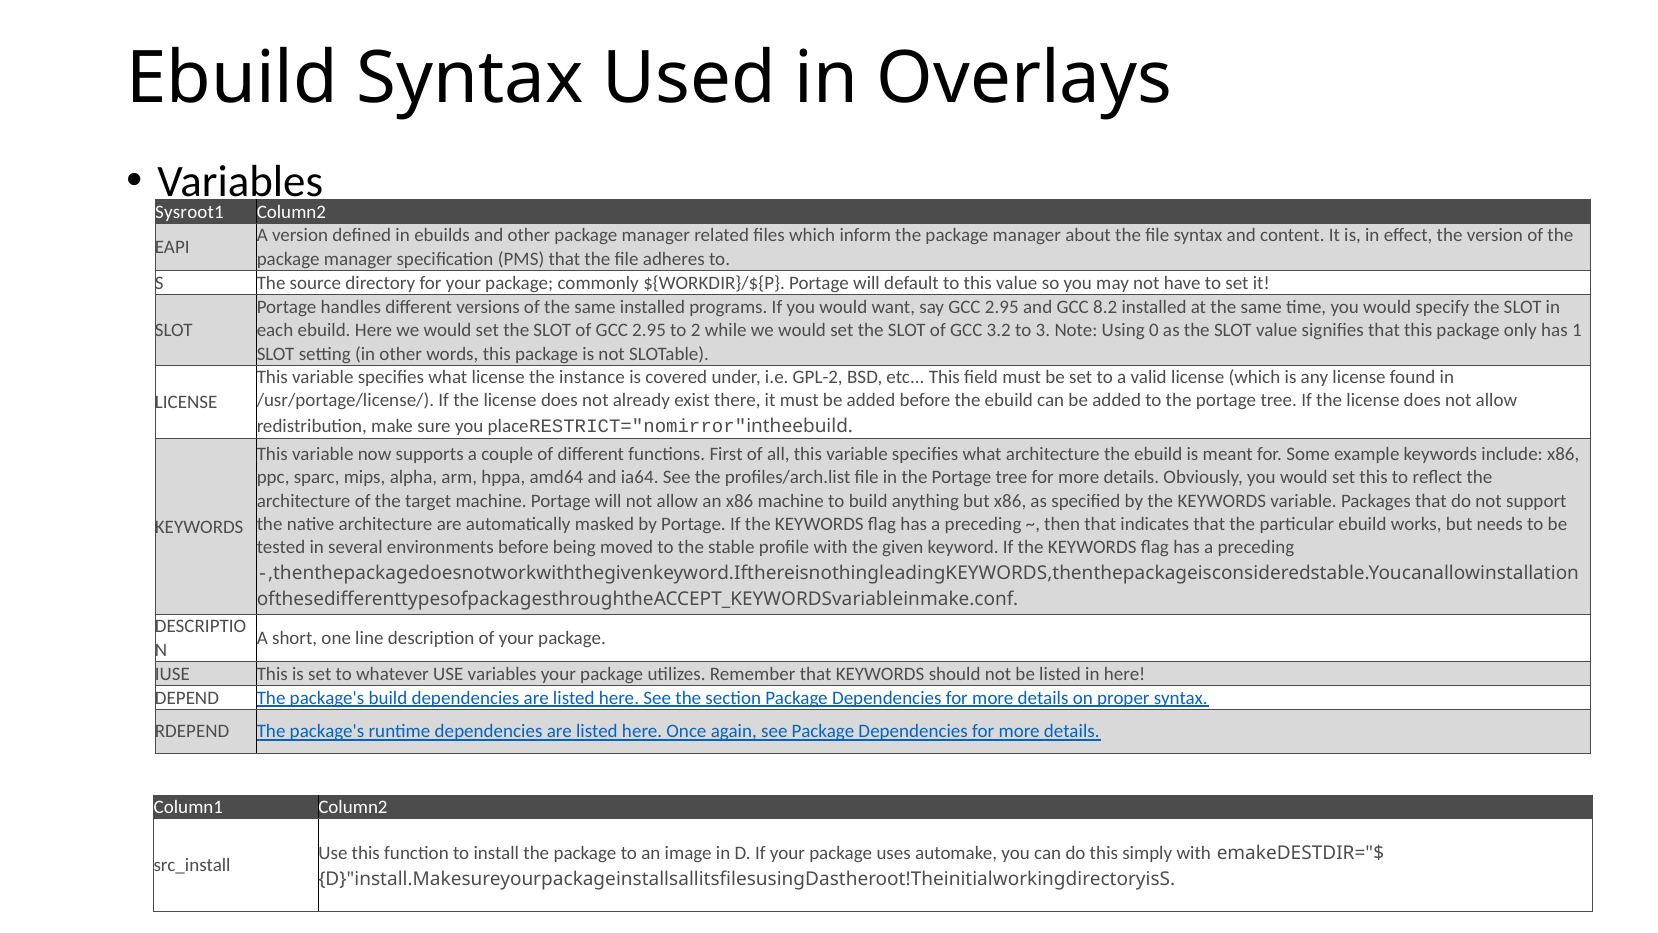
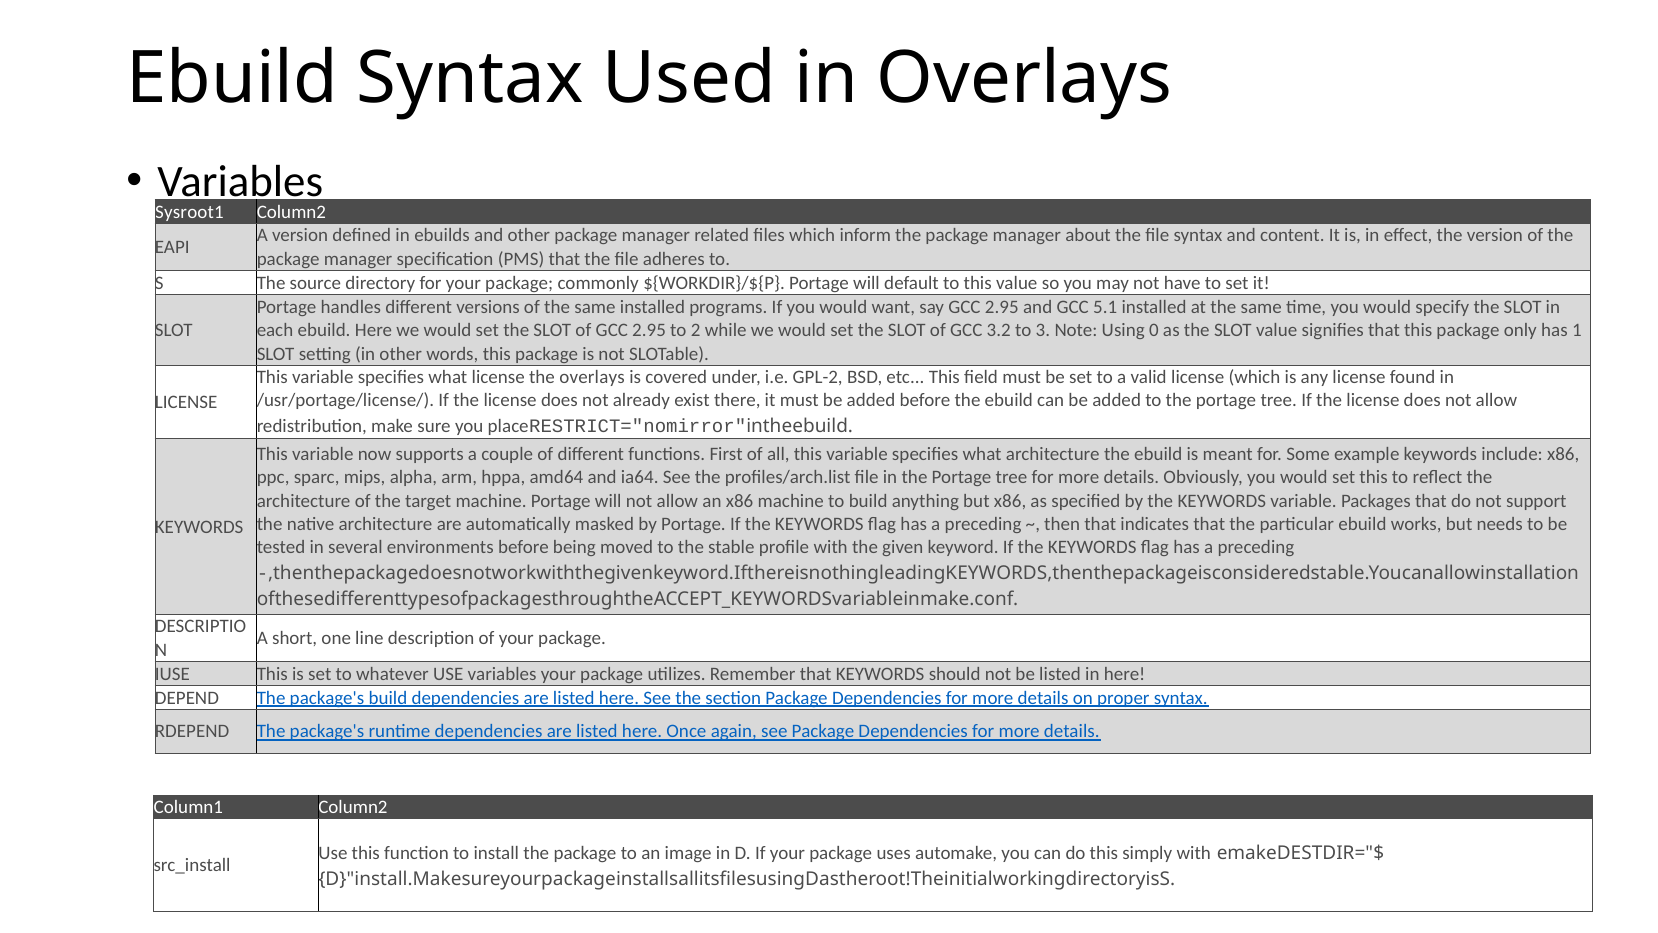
8.2: 8.2 -> 5.1 (1105, 307)
the instance: instance -> overlays (592, 377)
